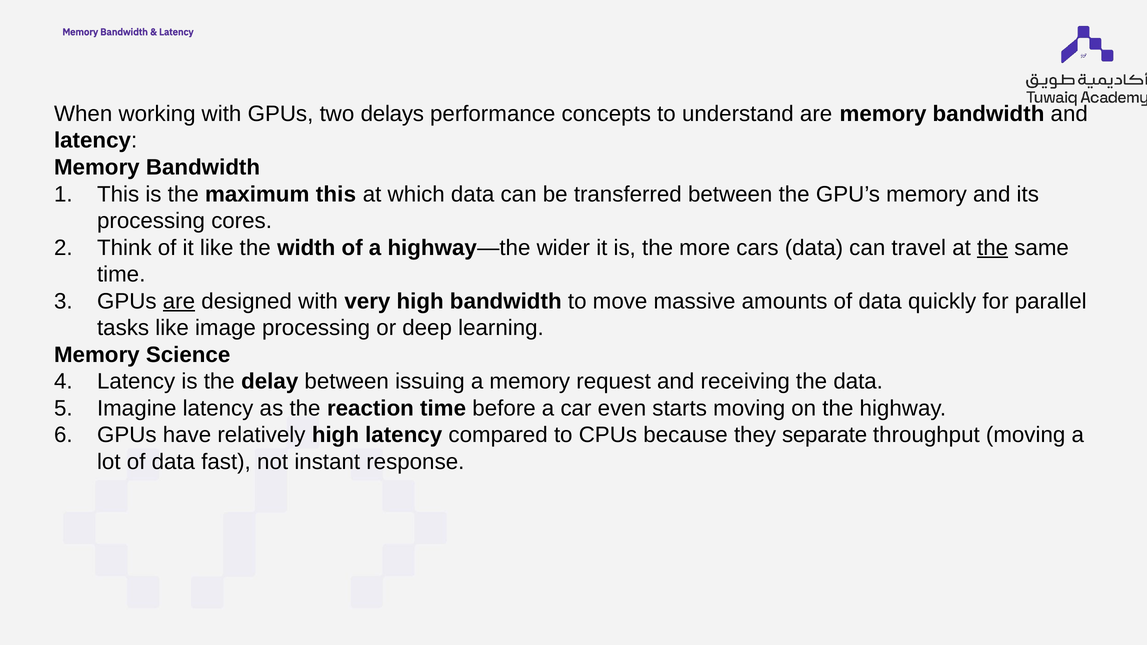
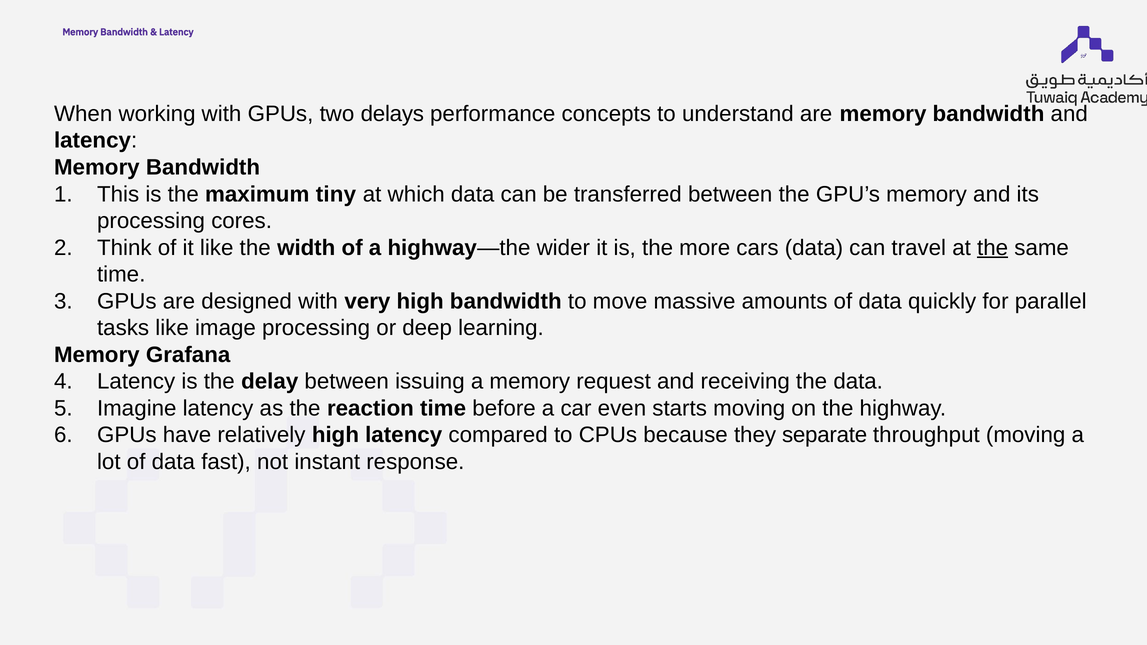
maximum this: this -> tiny (336, 194)
are underline: present -> none (179, 301)
Science: Science -> Grafana (188, 355)
